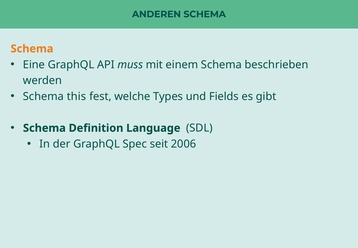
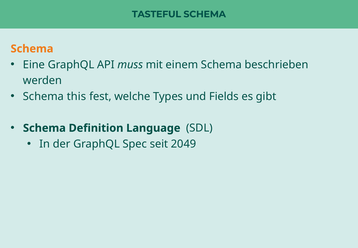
ANDEREN: ANDEREN -> TASTEFUL (156, 14)
2006: 2006 -> 2049 (184, 144)
